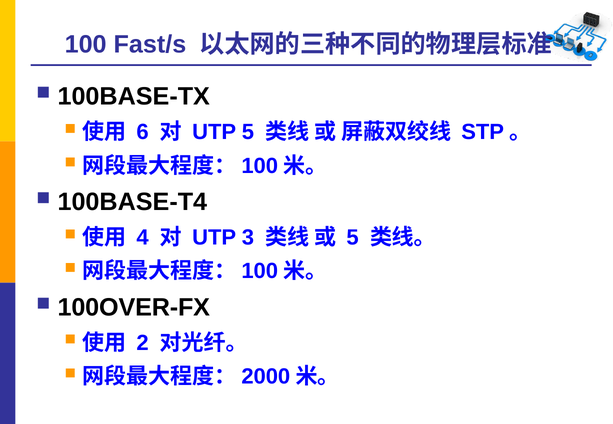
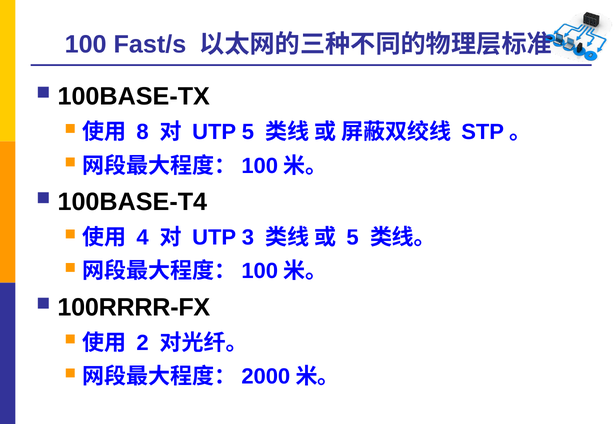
6: 6 -> 8 (143, 132)
100OVER-FX: 100OVER-FX -> 100RRRR-FX (134, 308)
